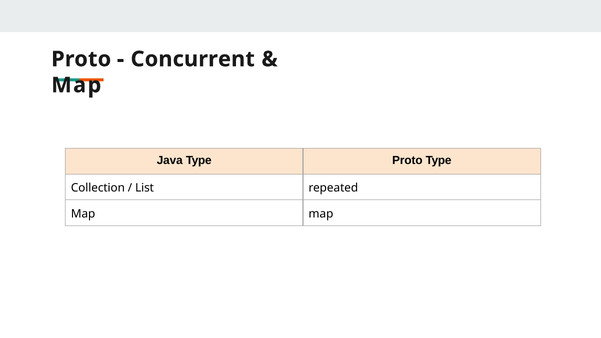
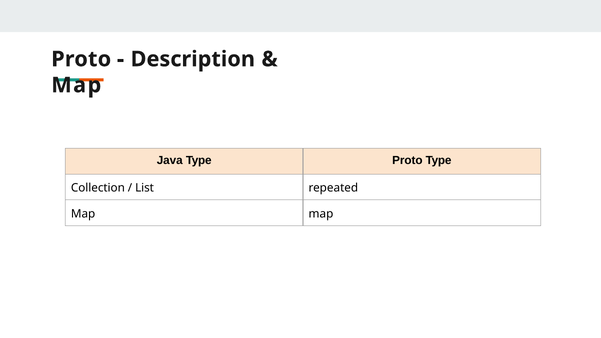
Concurrent: Concurrent -> Description (193, 59)
